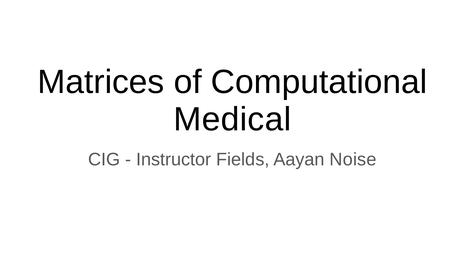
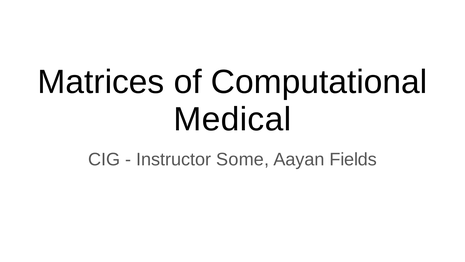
Fields: Fields -> Some (243, 159)
Noise: Noise -> Fields (353, 159)
